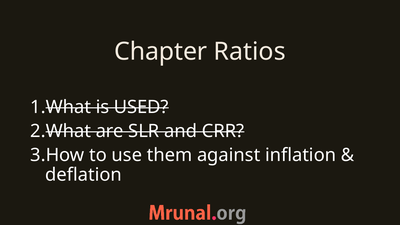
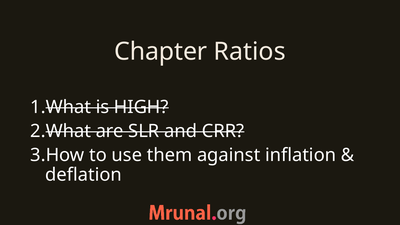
USED: USED -> HIGH (141, 107)
